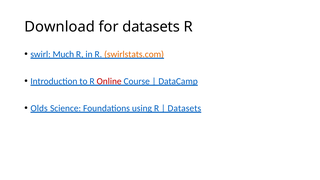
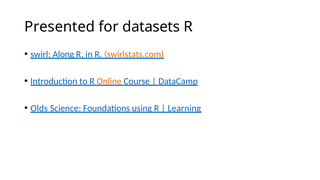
Download: Download -> Presented (60, 27)
Much: Much -> Along (63, 54)
Online colour: red -> orange (109, 81)
Datasets: Datasets -> Learning (184, 108)
